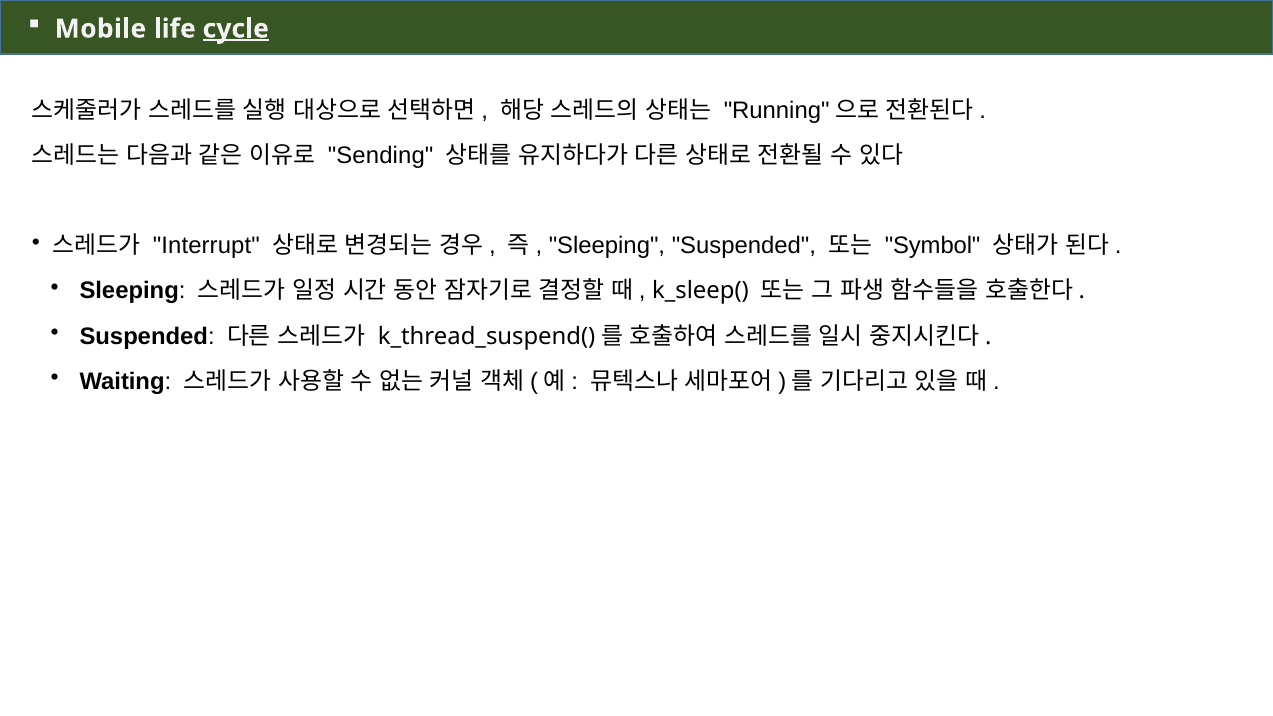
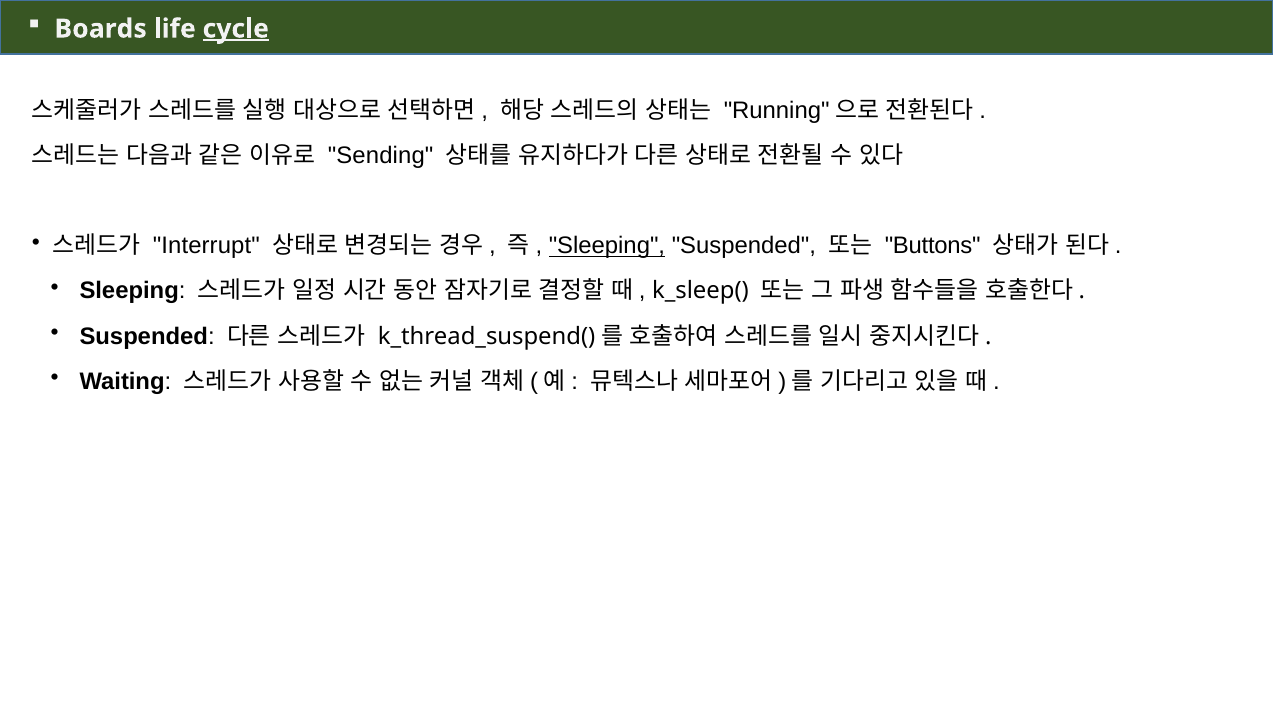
Mobile: Mobile -> Boards (101, 29)
Sleeping underline: none -> present (607, 246)
Symbol: Symbol -> Buttons (933, 246)
